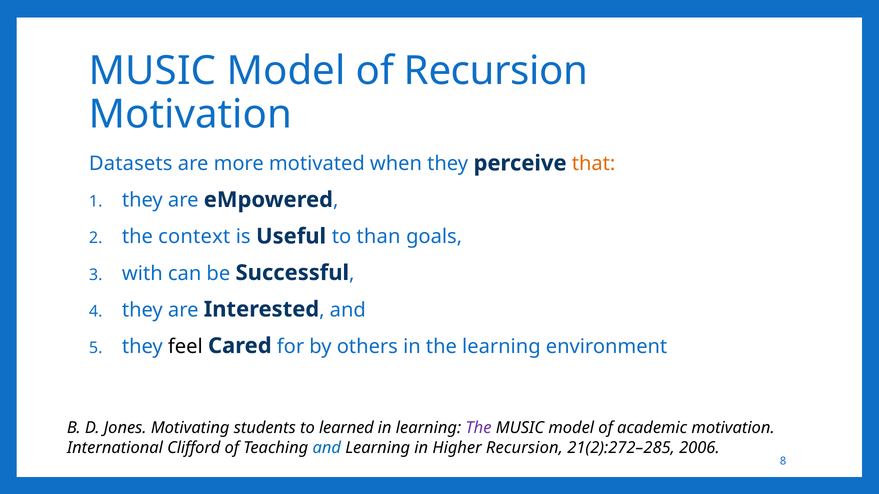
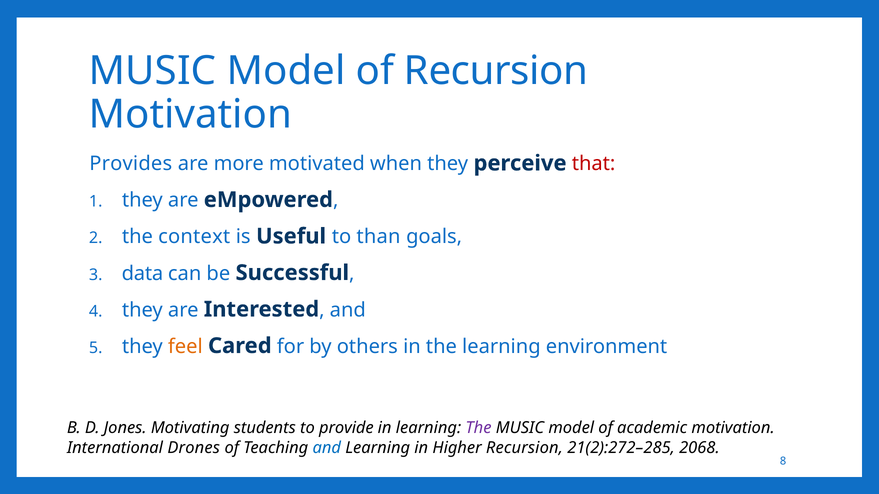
Datasets: Datasets -> Provides (131, 164)
that colour: orange -> red (594, 164)
with: with -> data (142, 274)
feel colour: black -> orange (185, 347)
learned: learned -> provide (346, 428)
Clifford: Clifford -> Drones (194, 448)
2006: 2006 -> 2068 (699, 448)
